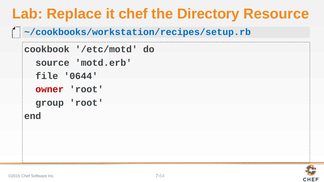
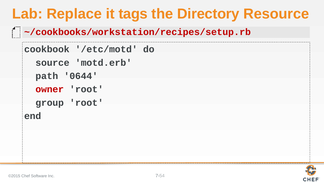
it chef: chef -> tags (133, 14)
~/cookbooks/workstation/recipes/setup.rb colour: blue -> red (137, 32)
file: file -> path (47, 76)
